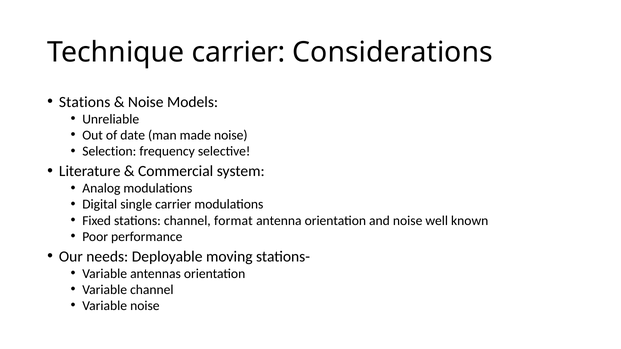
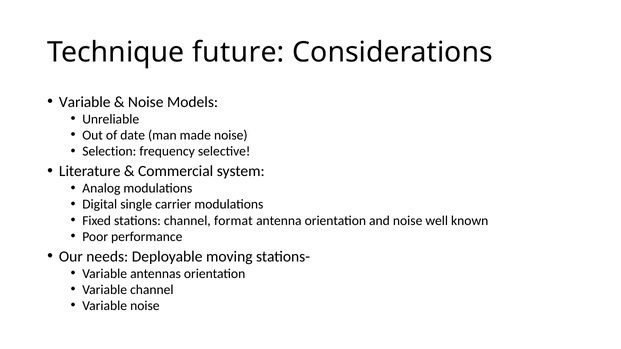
Technique carrier: carrier -> future (238, 52)
Stations: Stations -> Variable (85, 102)
